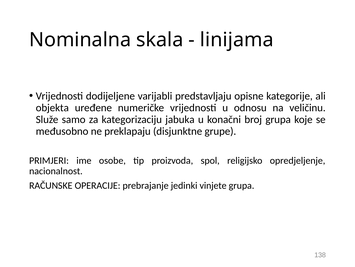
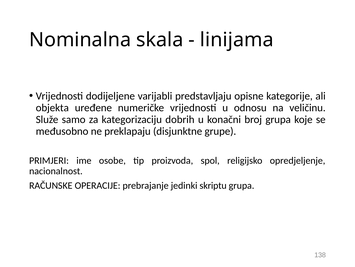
jabuka: jabuka -> dobrih (180, 119)
vinjete: vinjete -> skriptu (213, 185)
